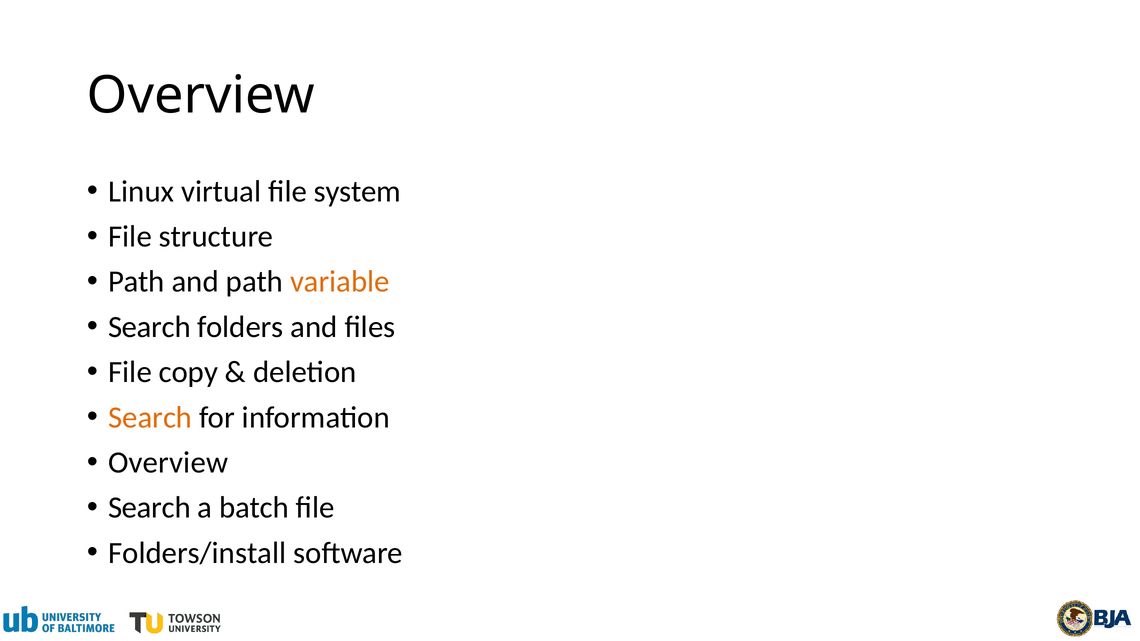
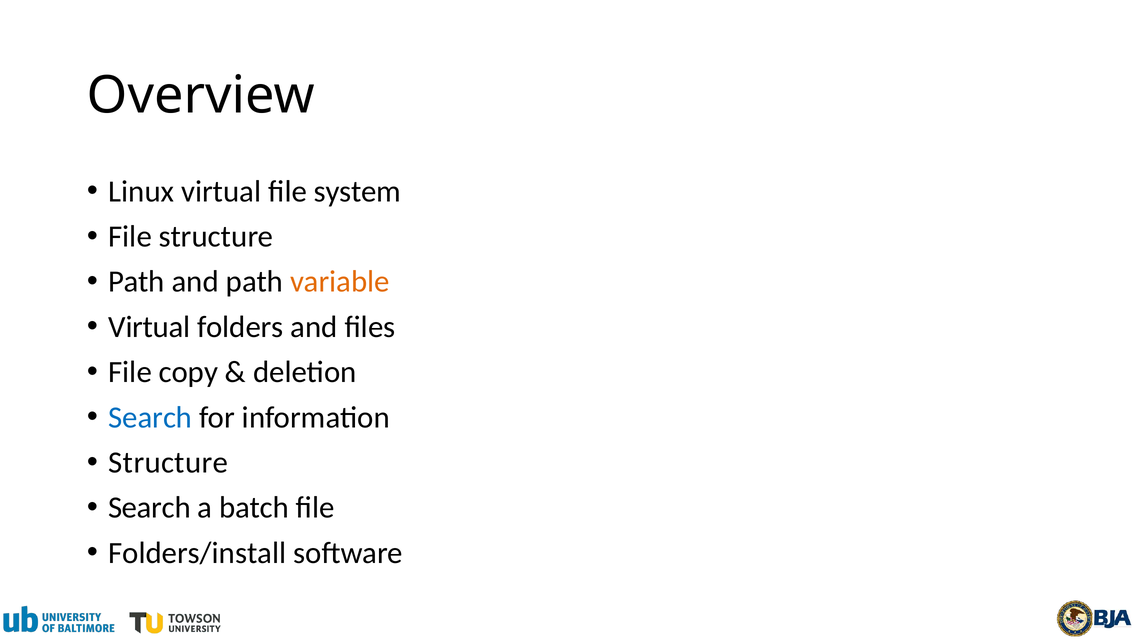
Search: Search -> Virtual (149, 327)
Search colour: orange -> blue (150, 417)
Overview: Overview -> Structure (168, 463)
